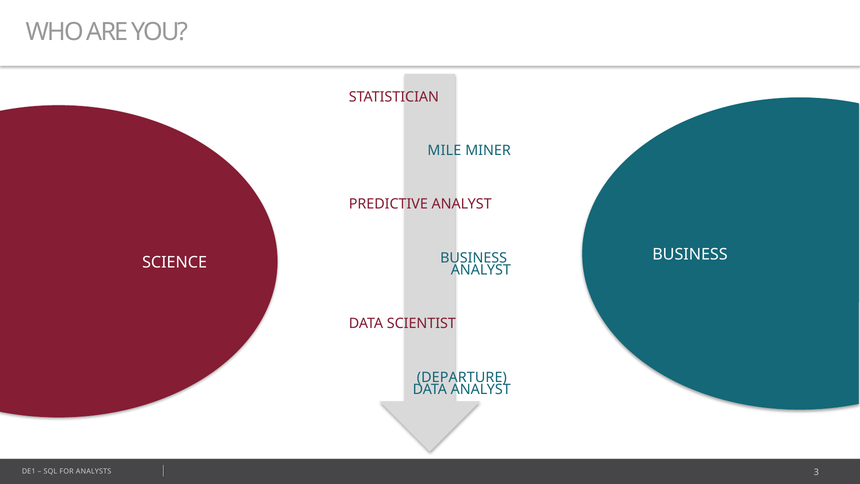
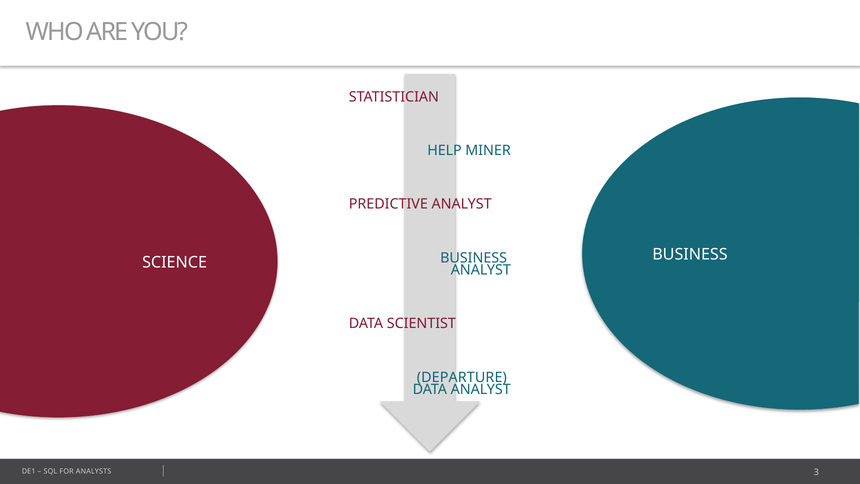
MILE: MILE -> HELP (444, 150)
